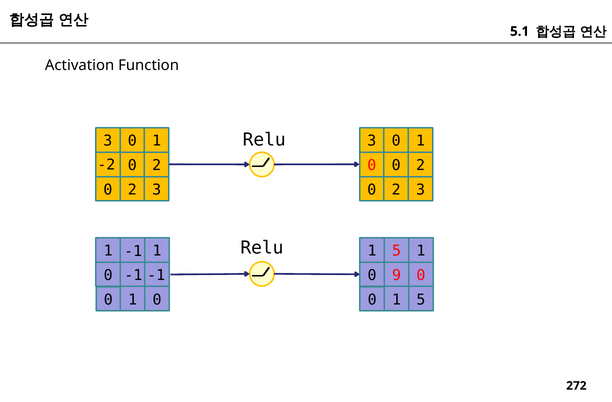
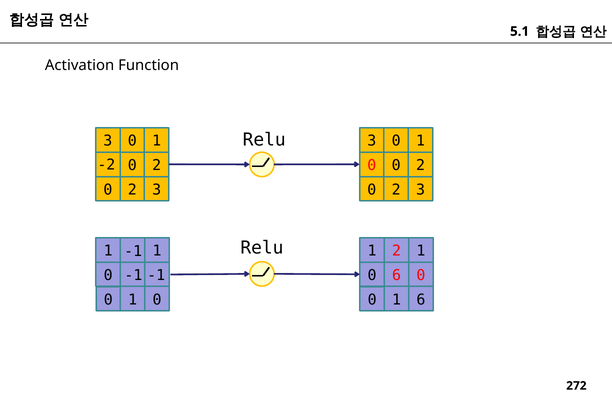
5: 5 -> 2 (397, 251)
0 9: 9 -> 6 (397, 275)
5: 5 -> 6 (421, 300)
